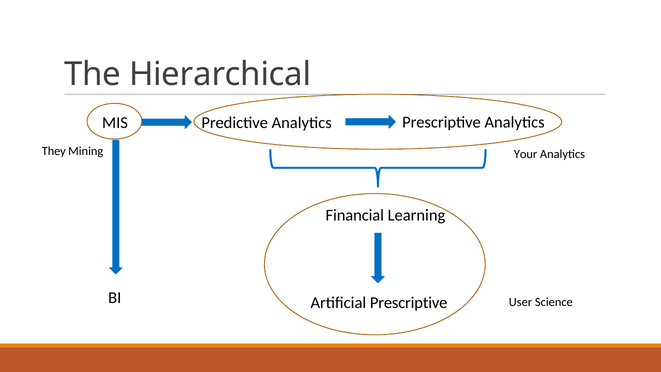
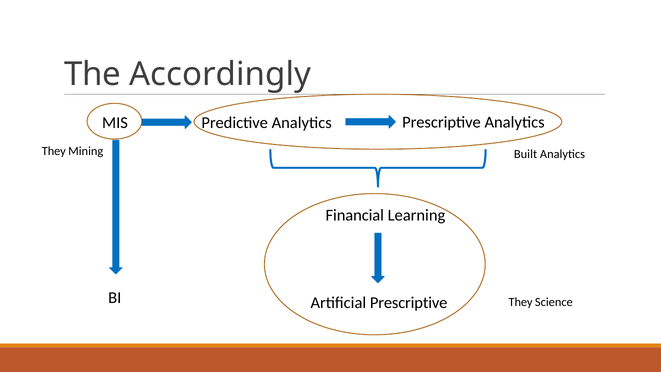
Hierarchical: Hierarchical -> Accordingly (220, 74)
Your: Your -> Built (526, 154)
User: User -> They (521, 302)
